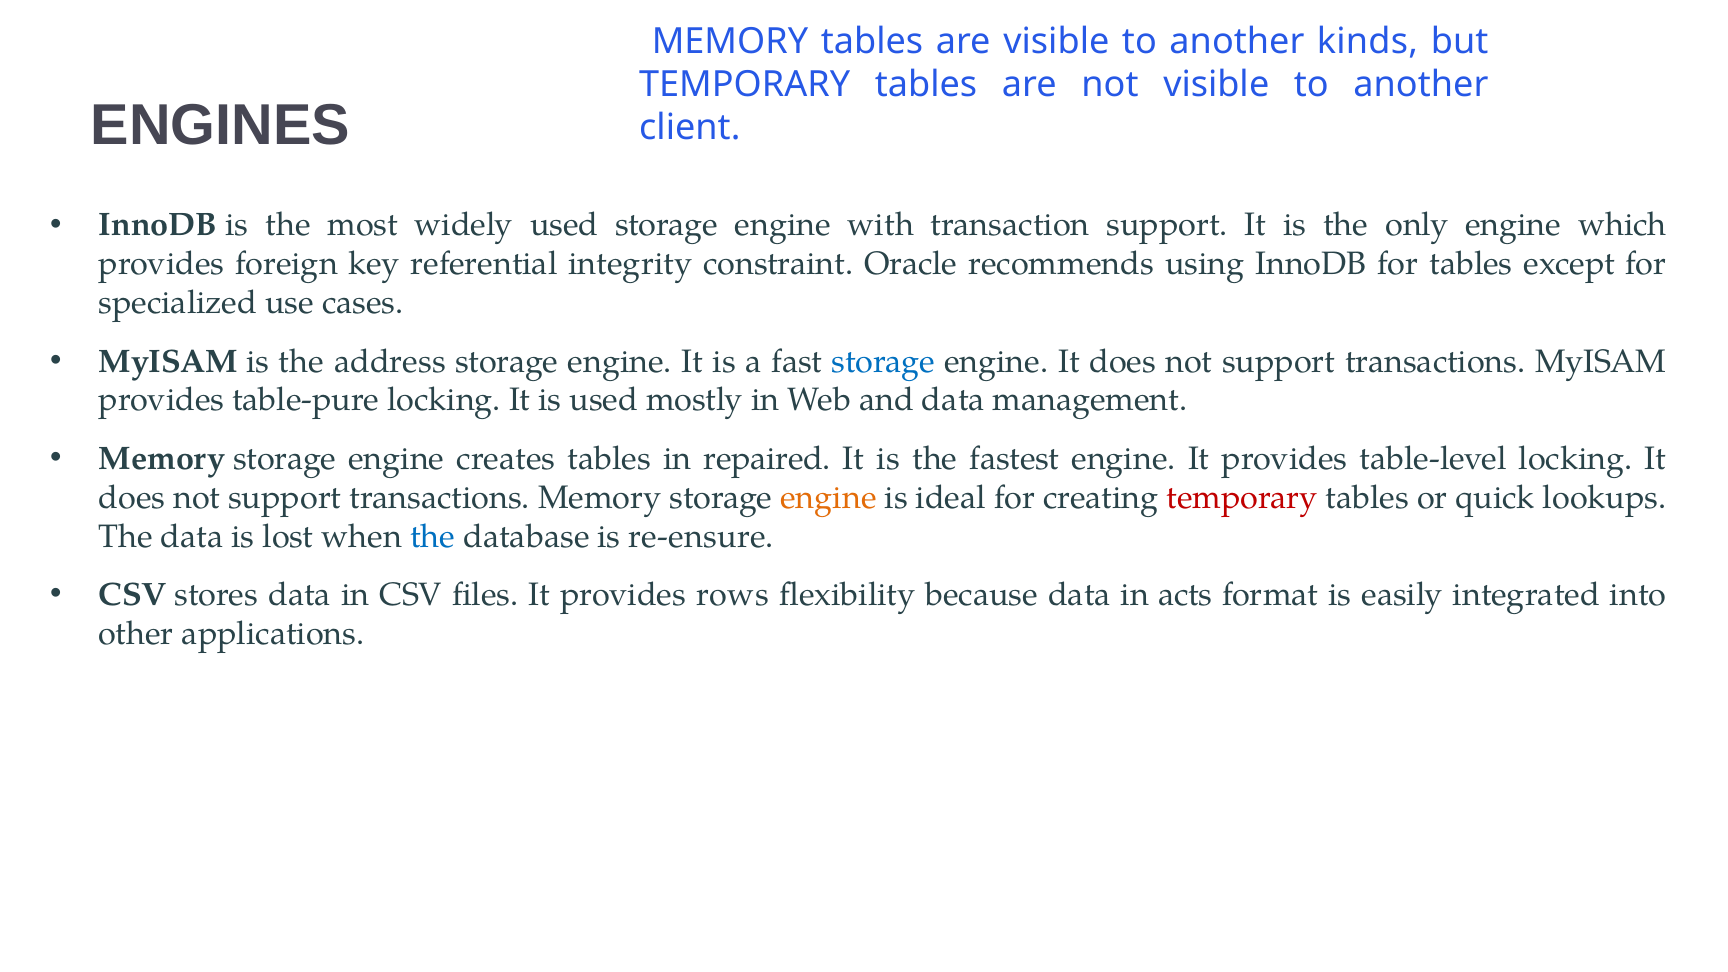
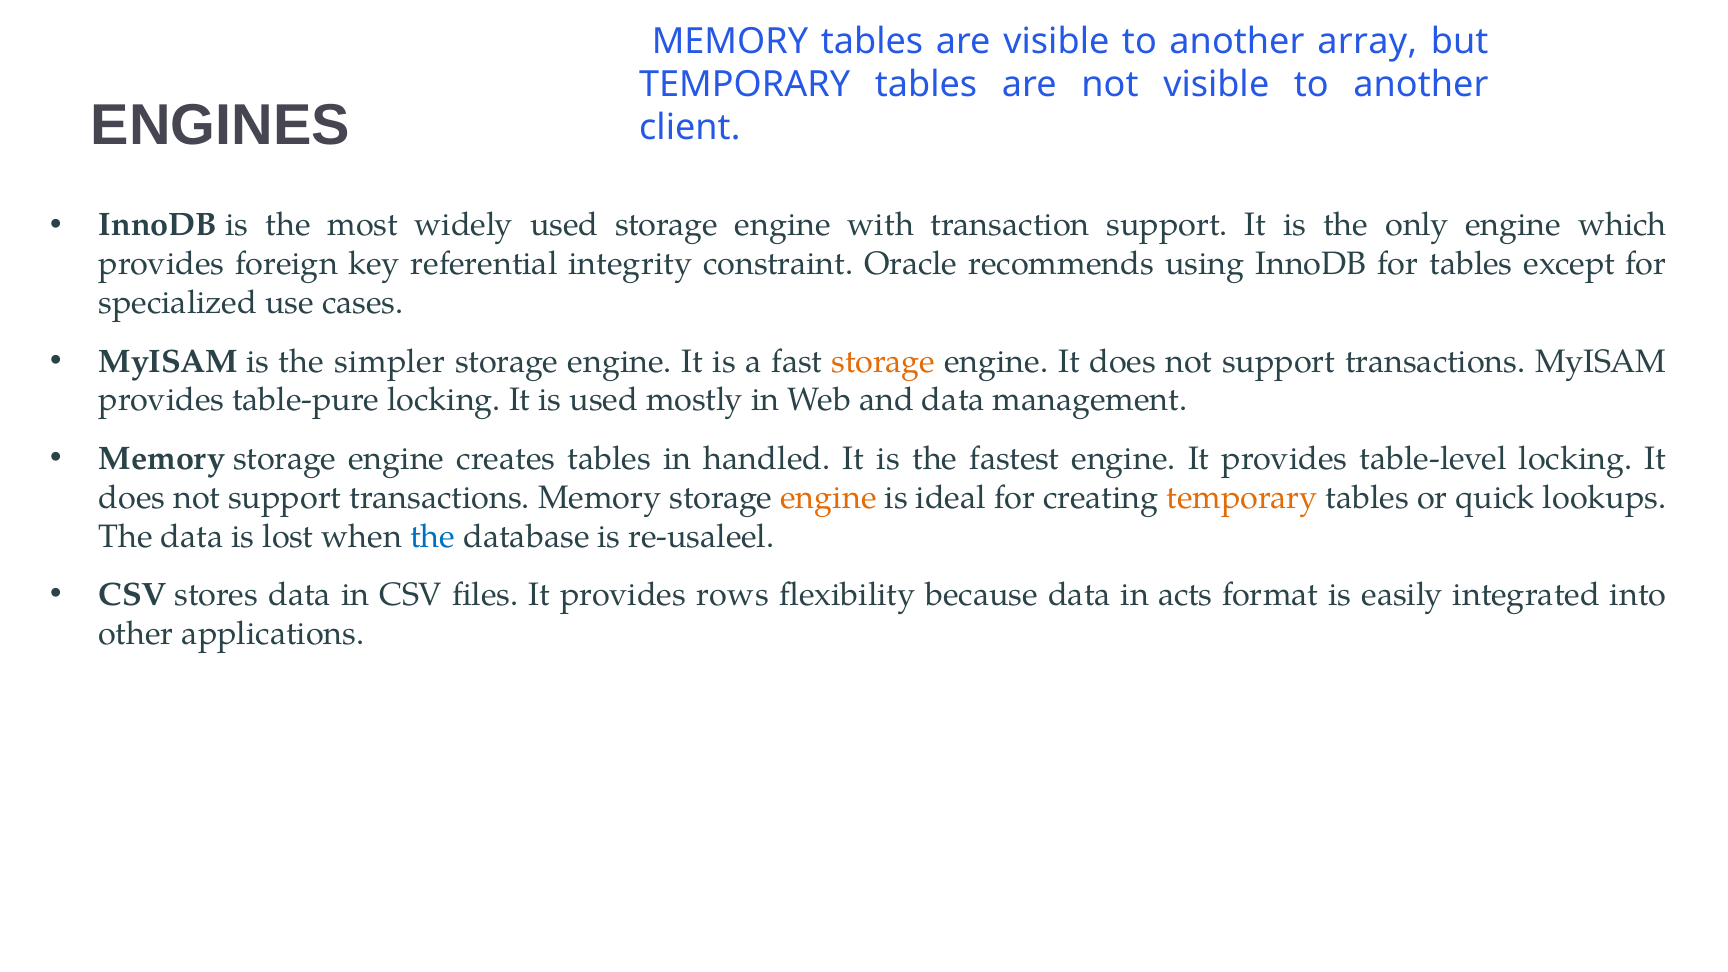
kinds: kinds -> array (1367, 41)
address: address -> simpler (390, 361)
storage colour: blue -> orange (883, 361)
repaired: repaired -> handled (767, 459)
temporary colour: red -> orange (1242, 497)
re-ensure: re-ensure -> re-usaleel (701, 536)
